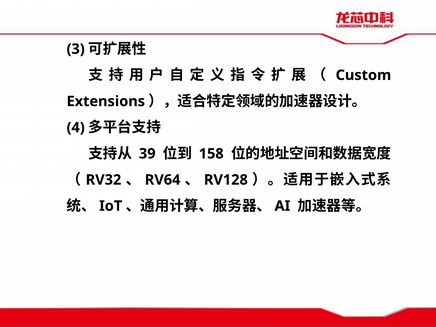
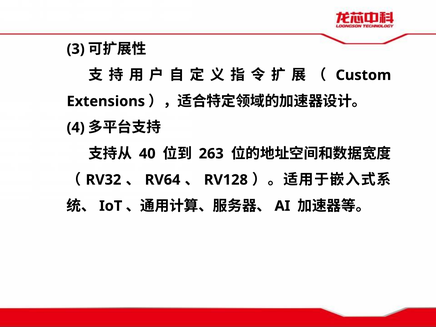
39: 39 -> 40 (147, 154)
158: 158 -> 263 (211, 154)
